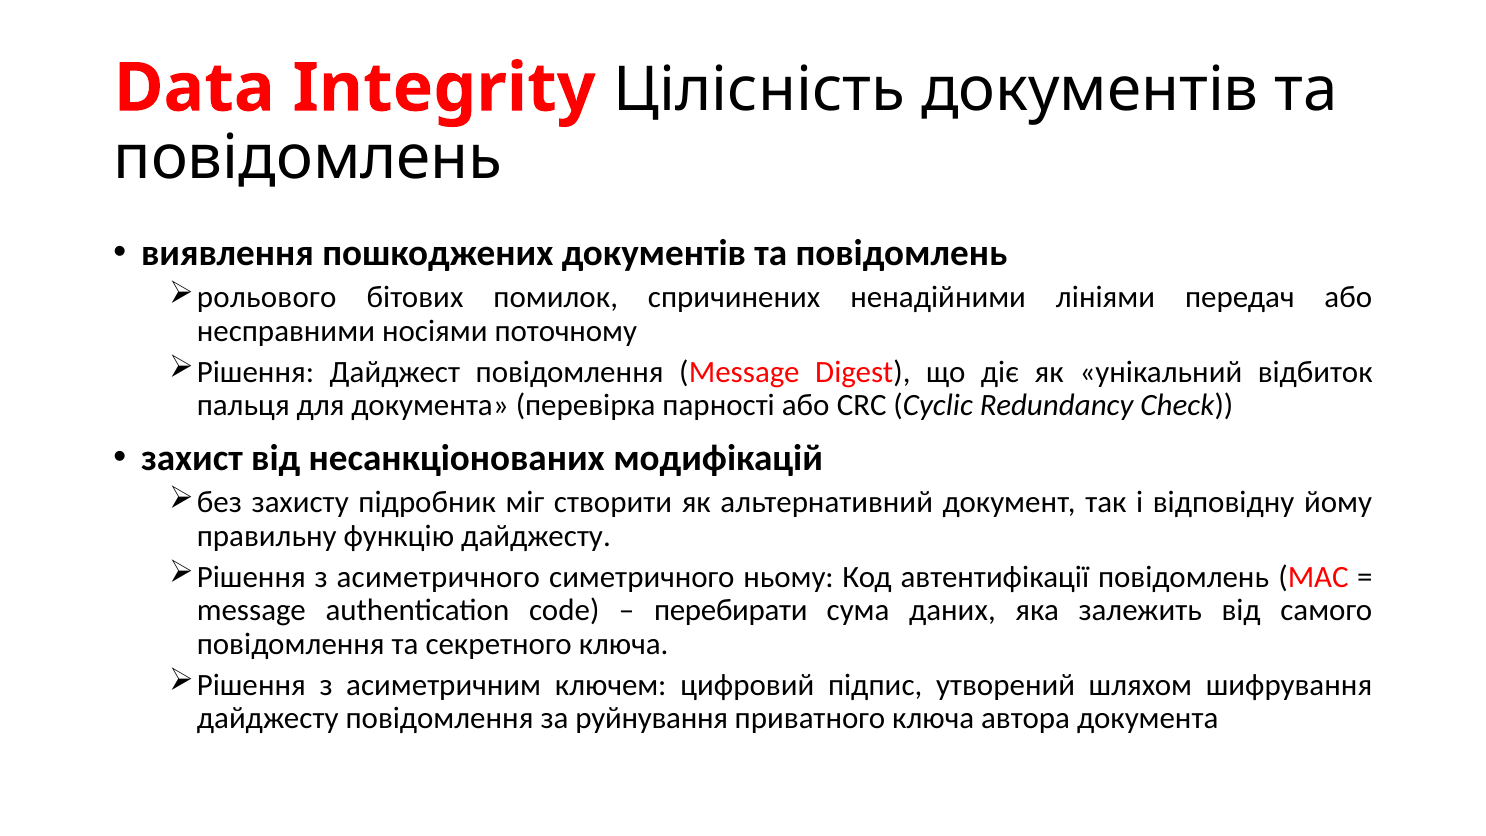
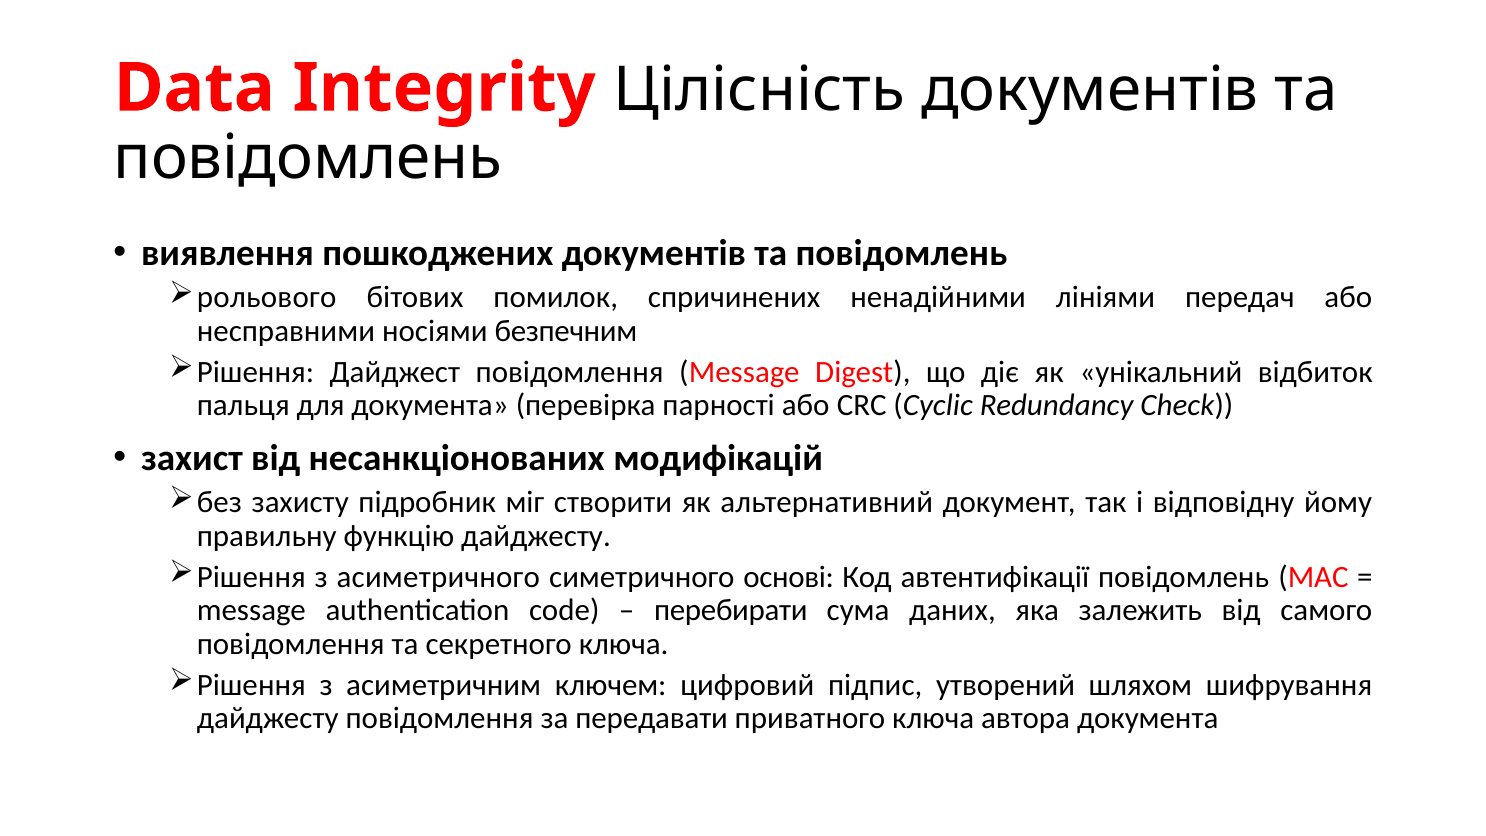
поточному: поточному -> безпечним (566, 331)
ньому: ньому -> основі (789, 577)
руйнування: руйнування -> передавати (652, 718)
